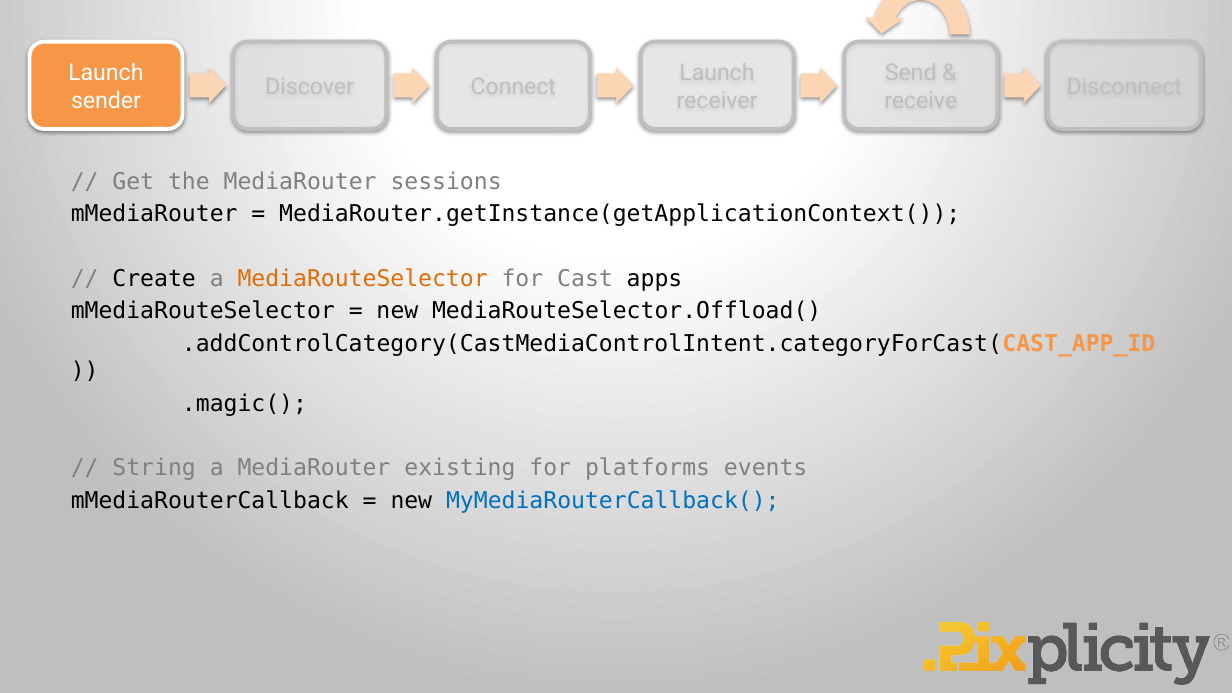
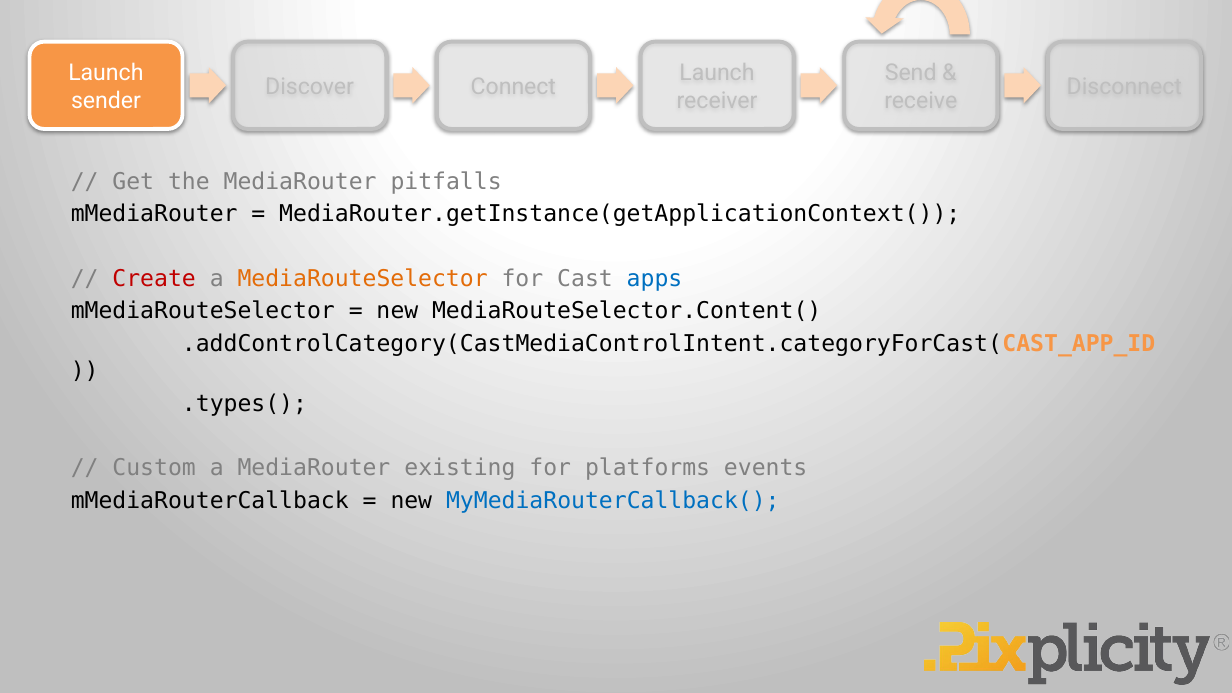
sessions: sessions -> pitfalls (446, 182)
Create colour: black -> red (154, 279)
apps colour: black -> blue (655, 279)
MediaRouteSelector.Offload(: MediaRouteSelector.Offload( -> MediaRouteSelector.Content( (627, 311)
.magic(: .magic( -> .types( (245, 404)
String: String -> Custom (154, 468)
